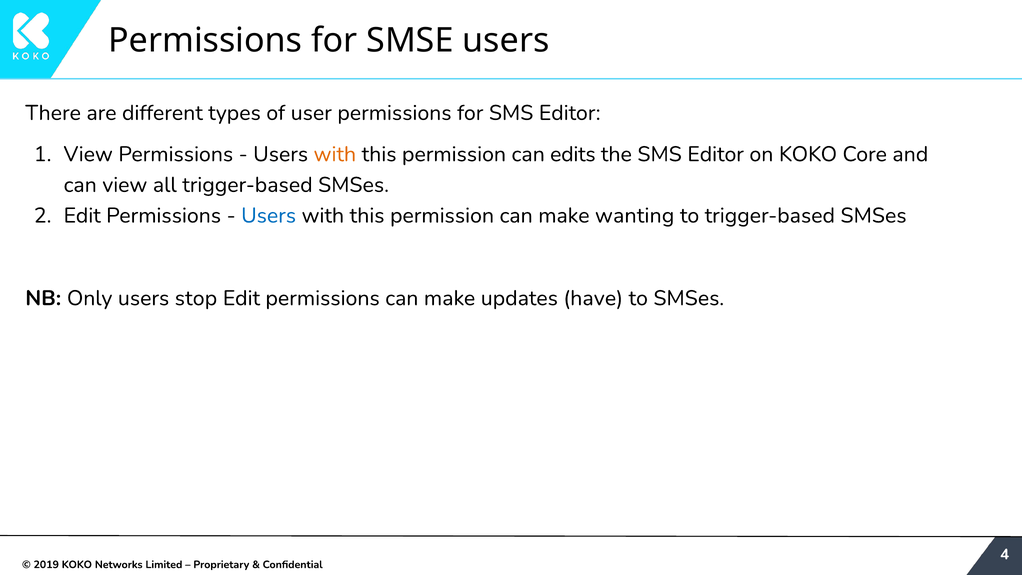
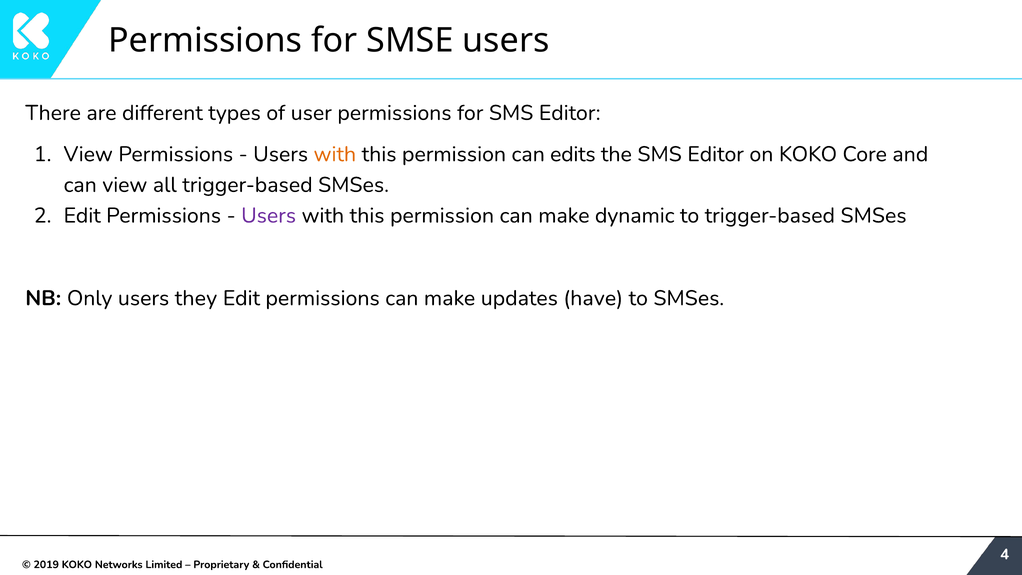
Users colour: blue -> purple (269, 215)
wanting: wanting -> dynamic (635, 215)
stop: stop -> they (196, 298)
